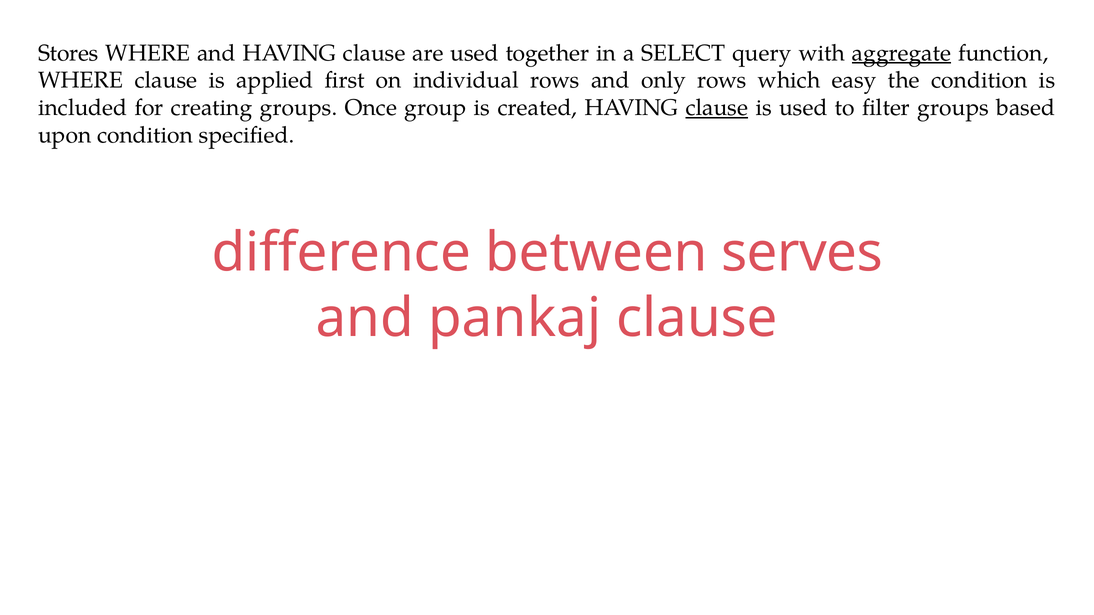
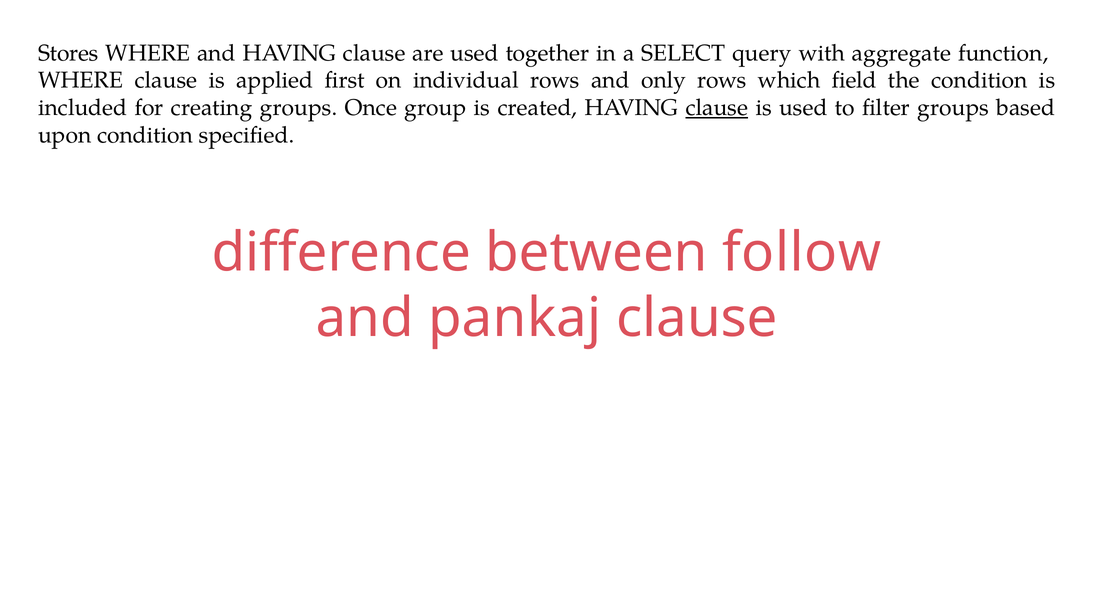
aggregate underline: present -> none (902, 53)
easy: easy -> field (854, 80)
serves: serves -> follow (802, 253)
